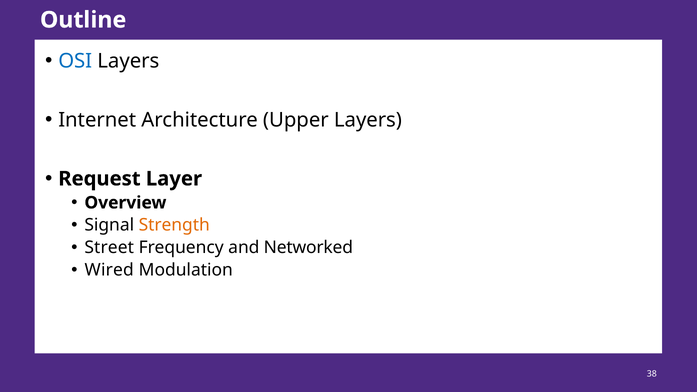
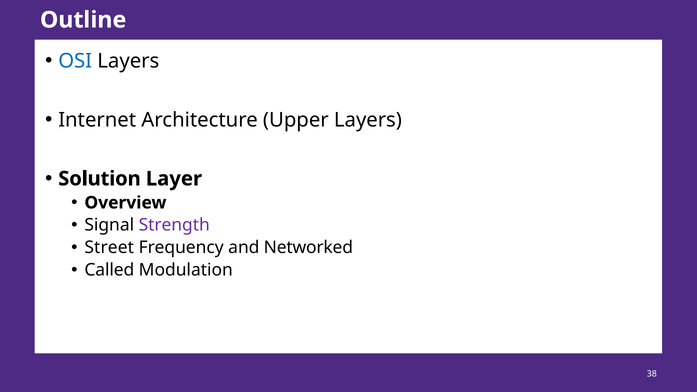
Request: Request -> Solution (99, 179)
Strength colour: orange -> purple (174, 225)
Wired: Wired -> Called (109, 270)
